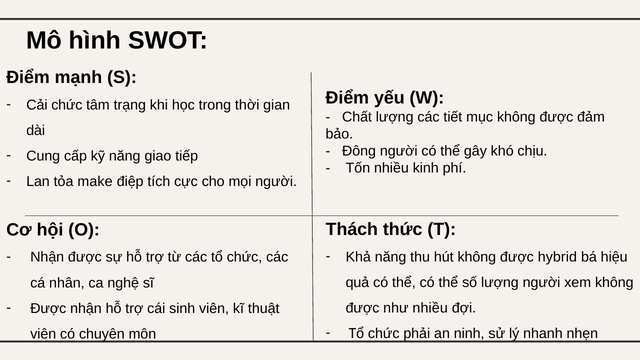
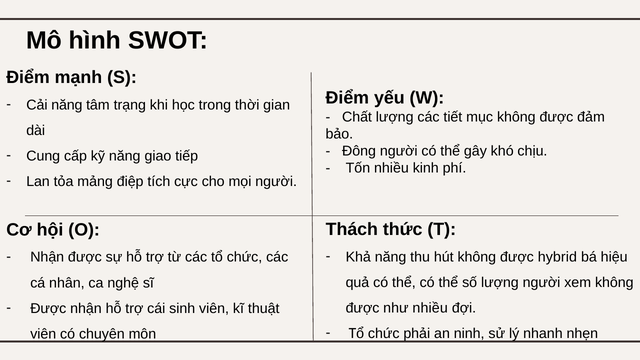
Cải chức: chức -> năng (67, 105)
make: make -> mảng (95, 182)
